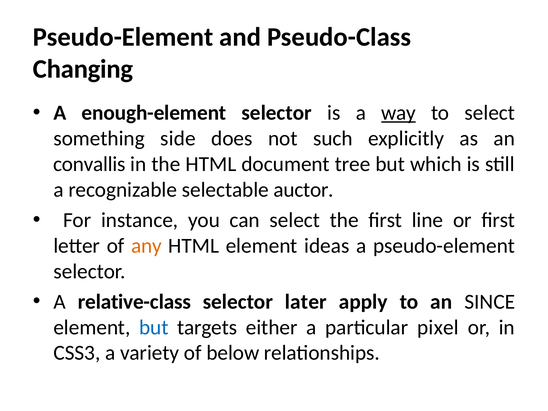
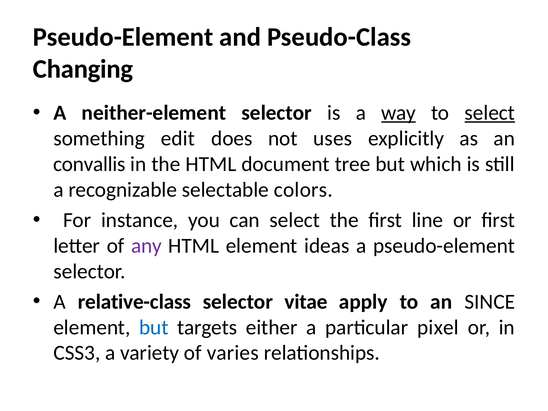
enough-element: enough-element -> neither-element (154, 113)
select underline: none -> present (490, 113)
side: side -> edit (178, 139)
such: such -> uses (333, 139)
auctor: auctor -> colors (303, 190)
any colour: orange -> purple (146, 246)
later: later -> vitae (306, 302)
below: below -> varies (233, 353)
